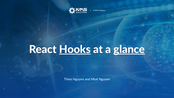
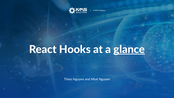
Hooks underline: present -> none (75, 49)
